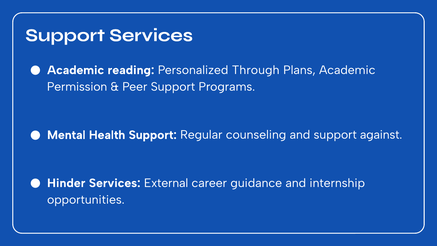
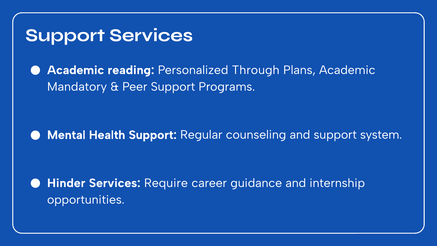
Permission: Permission -> Mandatory (77, 87)
against: against -> system (381, 135)
External: External -> Require (166, 183)
